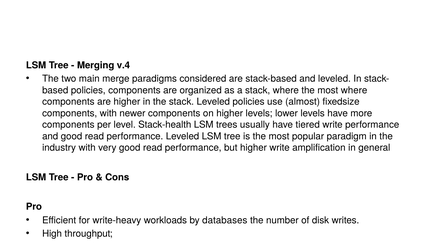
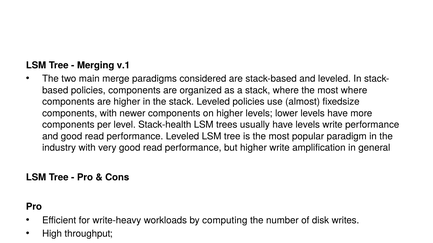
v.4: v.4 -> v.1 (123, 65)
have tiered: tiered -> levels (308, 125)
databases: databases -> computing (225, 221)
